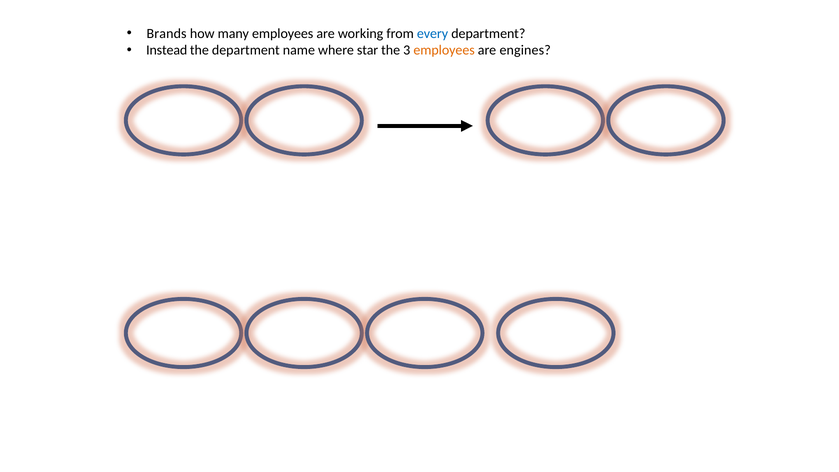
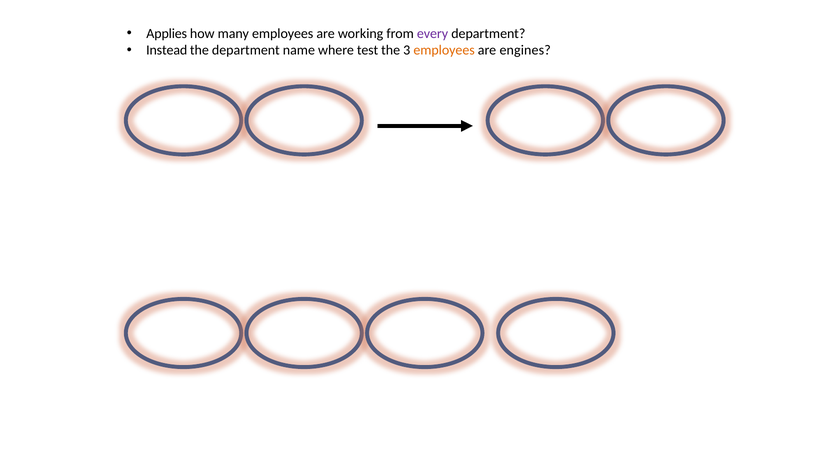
Brands: Brands -> Applies (167, 33)
every colour: blue -> purple (433, 33)
star: star -> test (368, 50)
